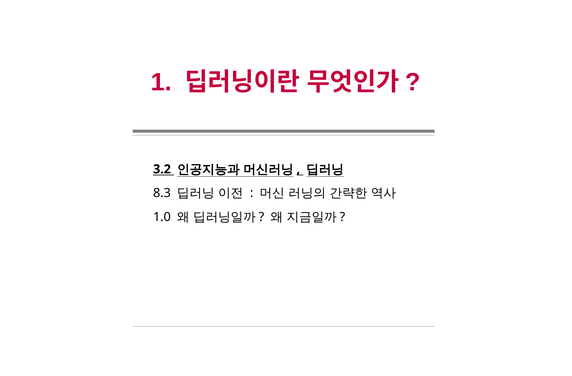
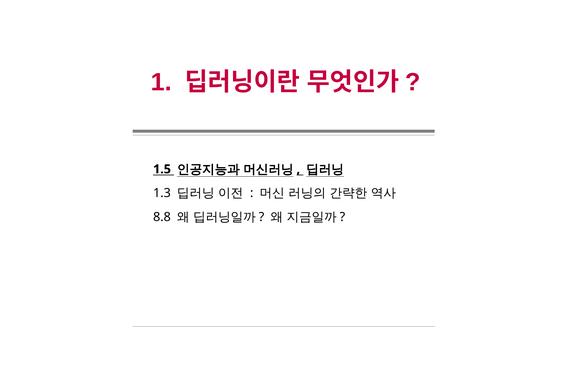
3.2: 3.2 -> 1.5 (162, 169)
8.3: 8.3 -> 1.3 (162, 193)
1.0: 1.0 -> 8.8 (162, 217)
